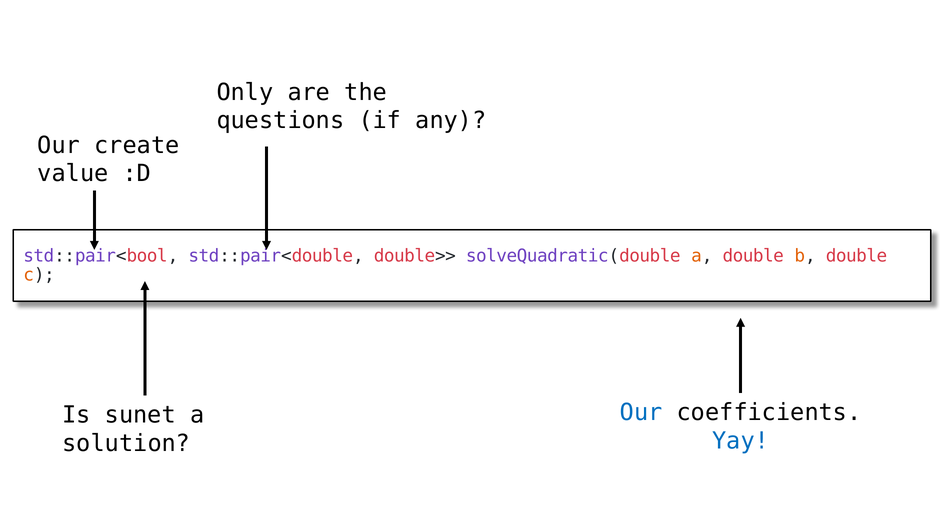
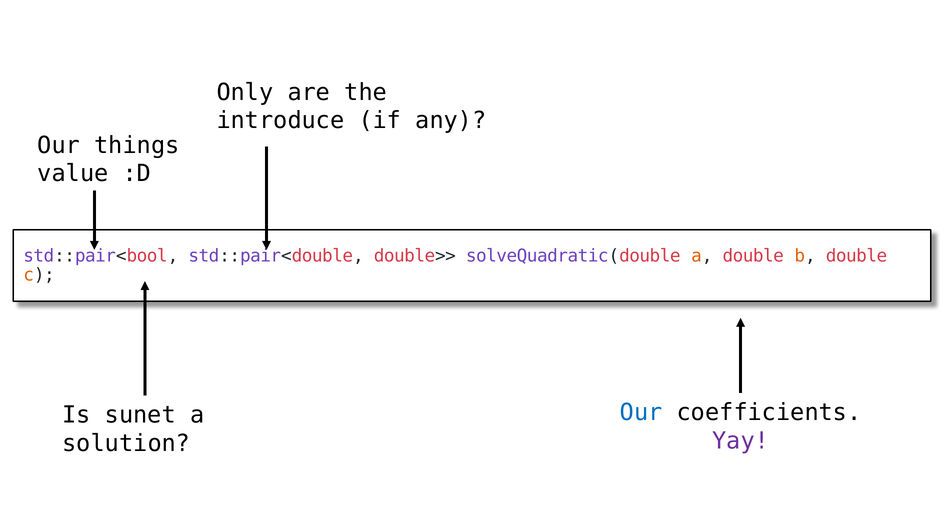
questions: questions -> introduce (280, 121)
create: create -> things (137, 145)
Yay colour: blue -> purple (741, 441)
